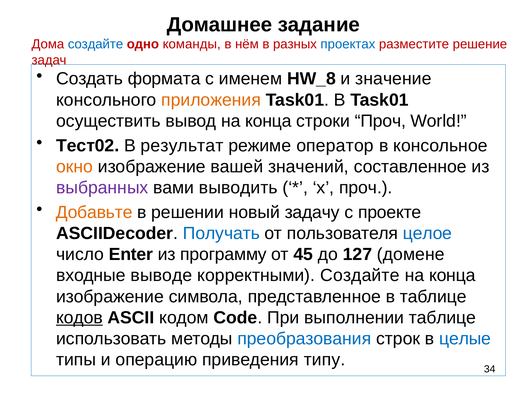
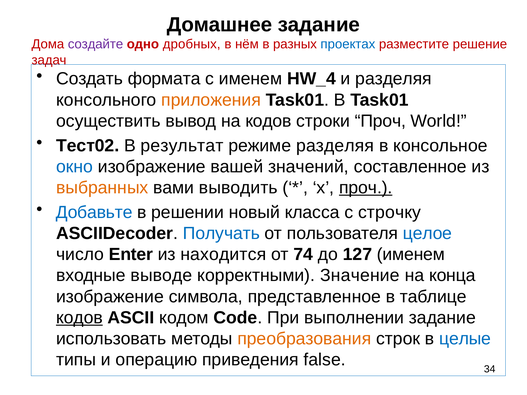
создайте colour: blue -> purple (96, 44)
команды: команды -> дробных (192, 44)
HW_8: HW_8 -> HW_4 (311, 79)
и значение: значение -> разделяя (394, 79)
вывод на конца: конца -> кодов (268, 121)
режиме оператор: оператор -> разделяя (335, 146)
окно colour: orange -> blue (75, 167)
выбранных colour: purple -> orange (102, 188)
проч underline: none -> present (366, 188)
Добавьте colour: orange -> blue (94, 212)
задачу: задачу -> класса (312, 212)
проекте: проекте -> строчку (390, 212)
программу: программу -> находится (223, 255)
45: 45 -> 74 (303, 255)
127 домене: домене -> именем (411, 255)
корректными Создайте: Создайте -> Значение (360, 276)
выполнении таблице: таблице -> задание (442, 318)
преобразования colour: blue -> orange (304, 339)
типу: типу -> false (325, 360)
